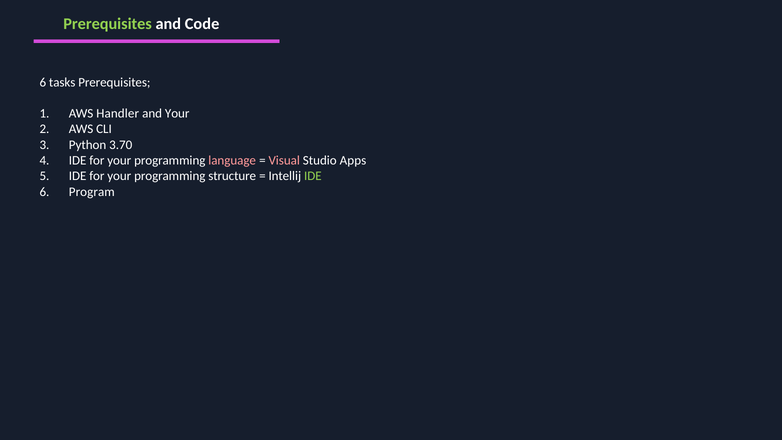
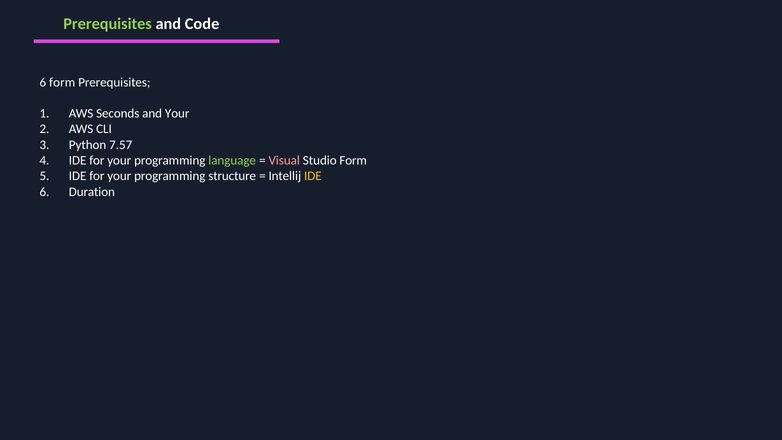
6 tasks: tasks -> form (62, 82)
Handler: Handler -> Seconds (118, 113)
3.70: 3.70 -> 7.57 (121, 145)
language colour: pink -> light green (232, 160)
Studio Apps: Apps -> Form (353, 160)
IDE colour: light green -> yellow (313, 176)
Program: Program -> Duration (92, 192)
